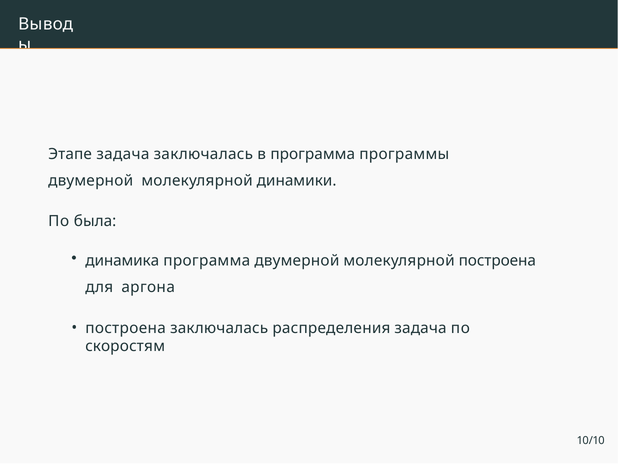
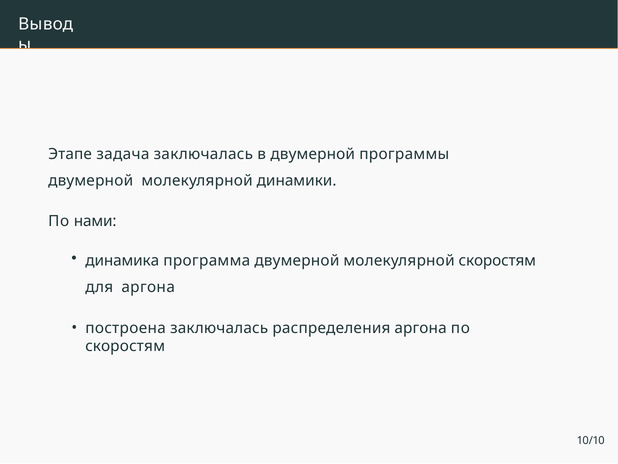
в программа: программа -> двумерной (313, 154)
была: была -> нами (95, 221)
молекулярной построена: построена -> скоростям (497, 261)
распределения задача: задача -> аргона (421, 328)
